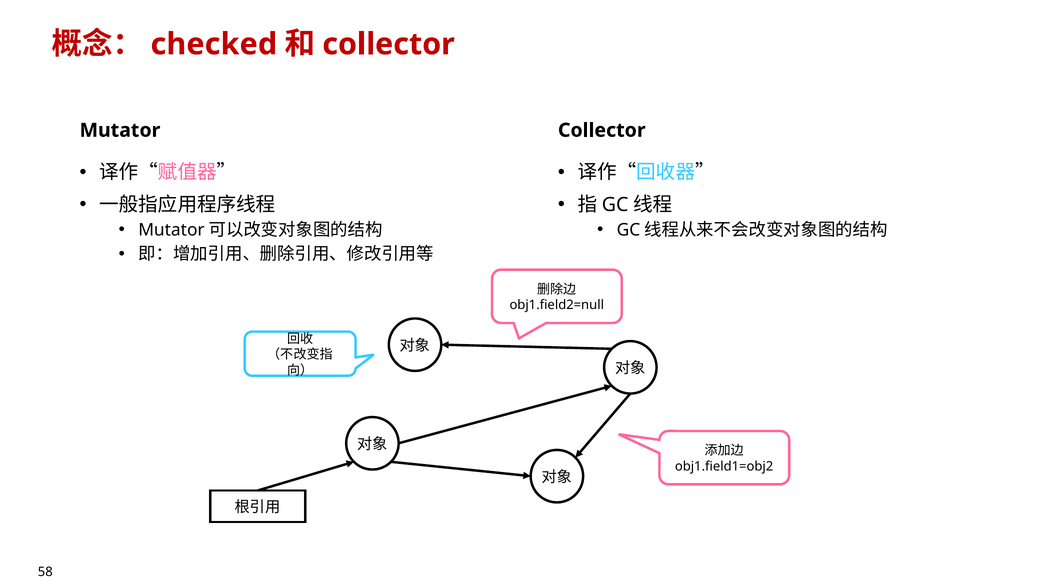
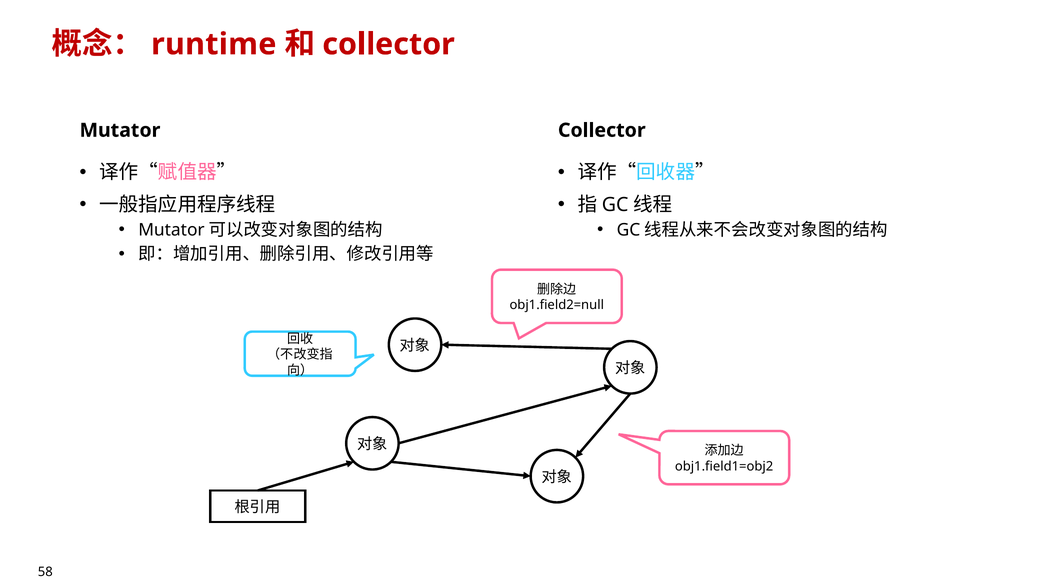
checked: checked -> runtime (214, 44)
